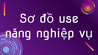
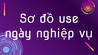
năng: năng -> ngày (18, 33)
